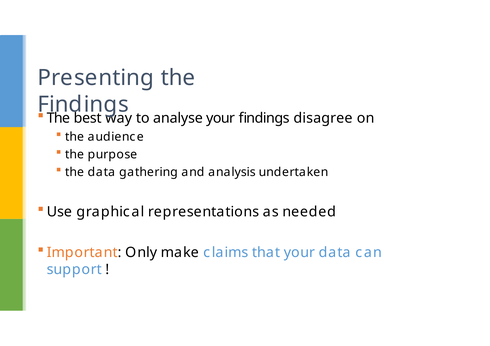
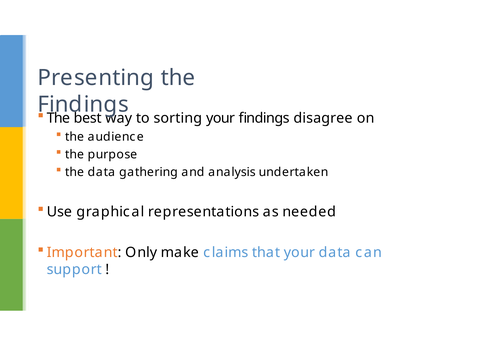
analyse: analyse -> sorting (178, 118)
